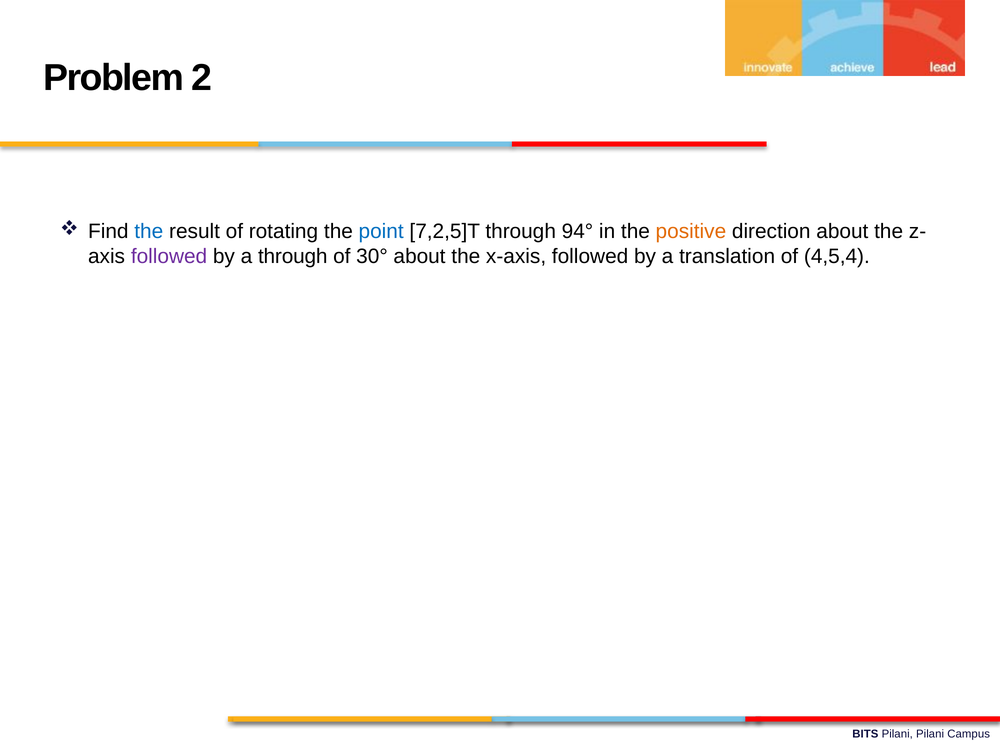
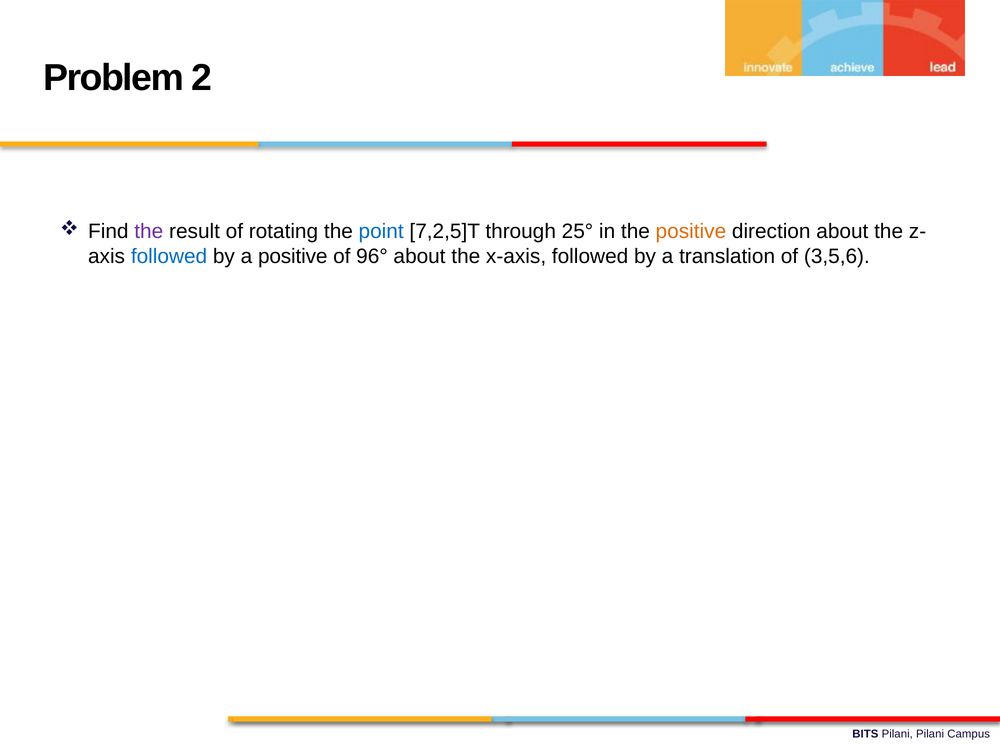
the colour: blue -> purple (149, 231)
94°: 94° -> 25° (577, 231)
followed colour: purple -> blue (169, 256)
a through: through -> positive (293, 256)
30°: 30° -> 96° (372, 256)
4,5,4: 4,5,4 -> 3,5,6 (837, 256)
